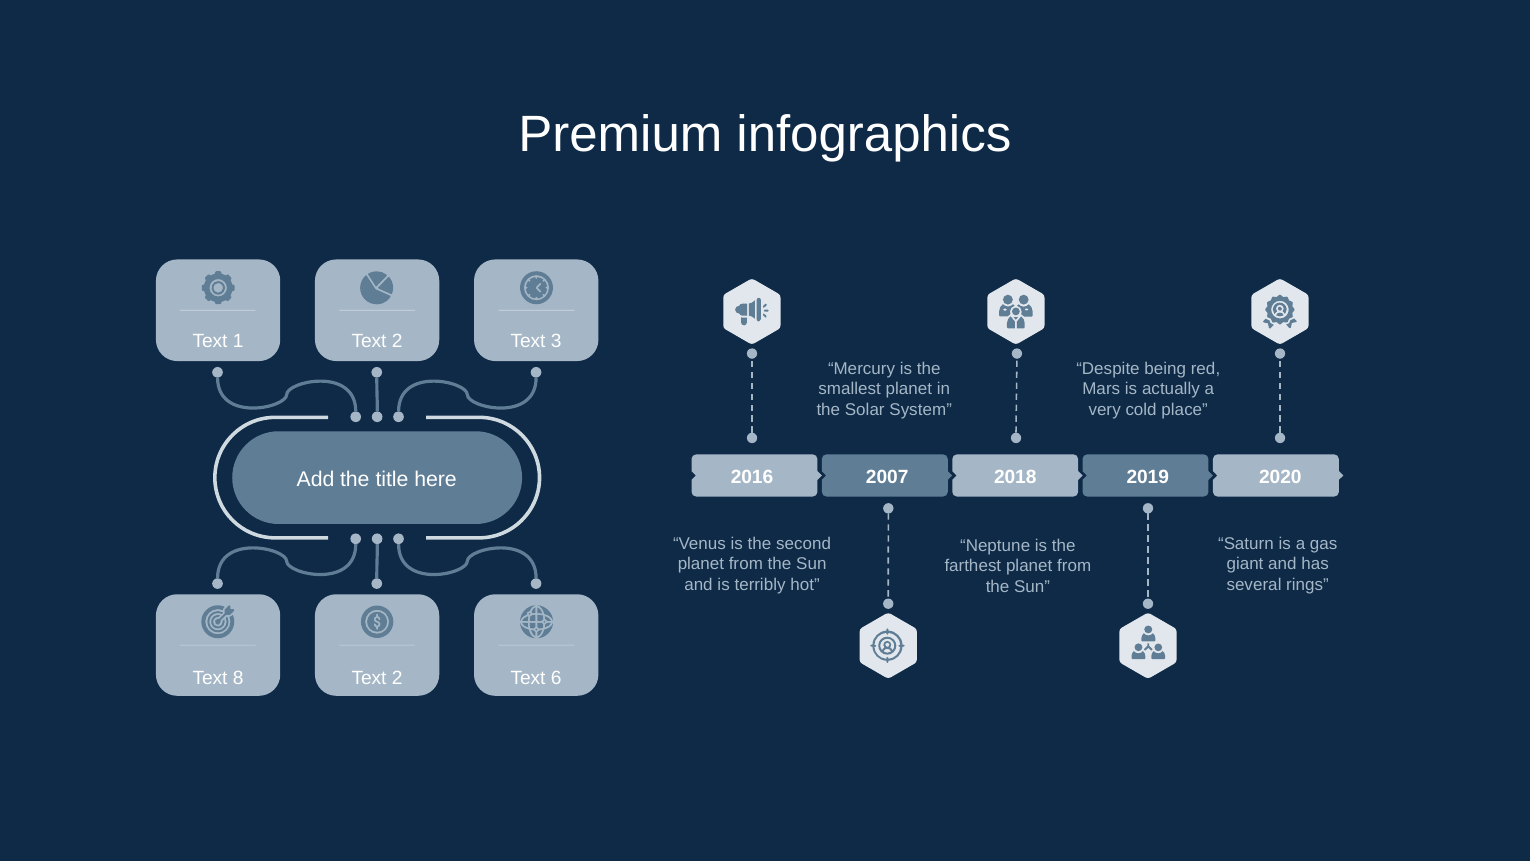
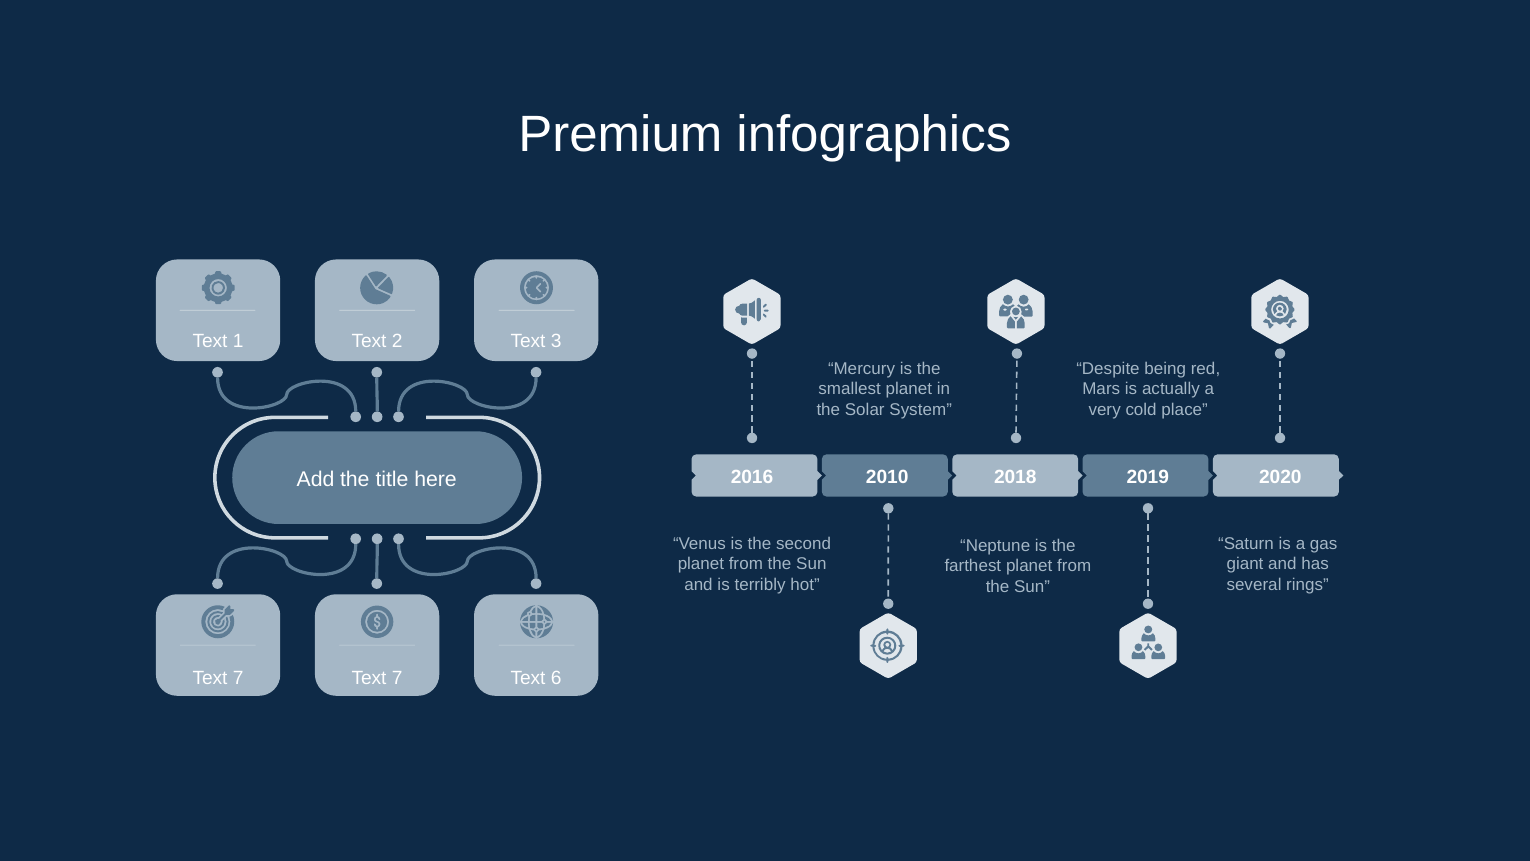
2007: 2007 -> 2010 (887, 477)
8: 8 -> 7 (238, 678)
2: 2 -> 7 (397, 678)
